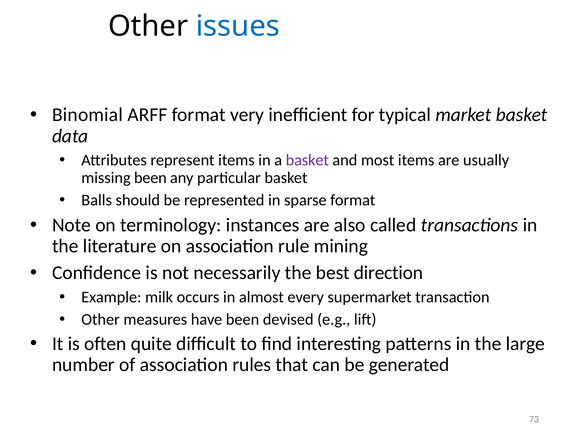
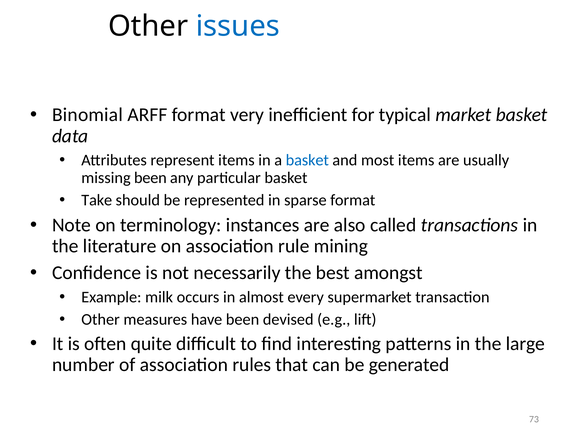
basket colour: purple -> blue (307, 160)
Balls: Balls -> Take (97, 200)
direction: direction -> amongst (388, 273)
